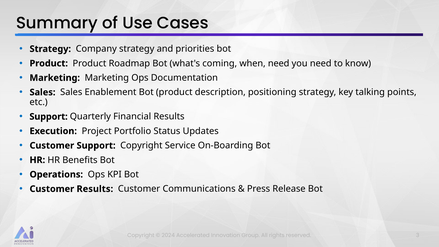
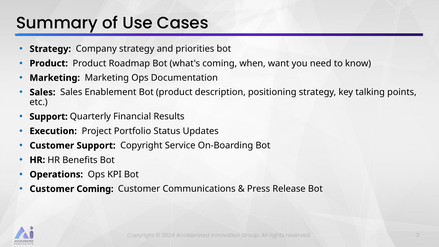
when need: need -> want (279, 63)
Customer Results: Results -> Coming (95, 189)
